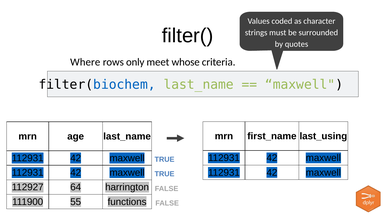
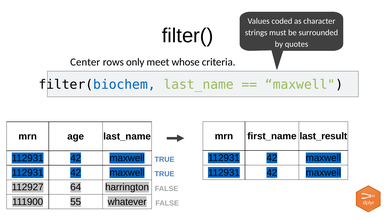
Where: Where -> Center (85, 62)
last_using: last_using -> last_result (323, 136)
functions: functions -> whatever (127, 202)
